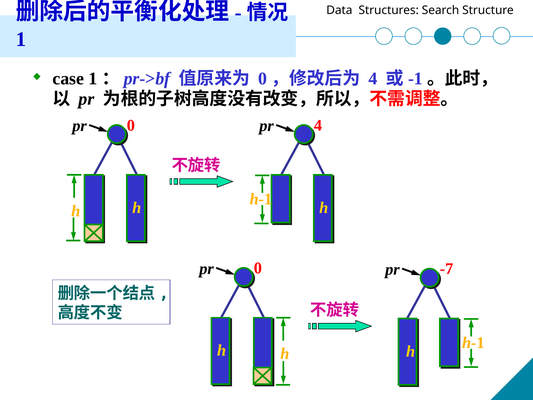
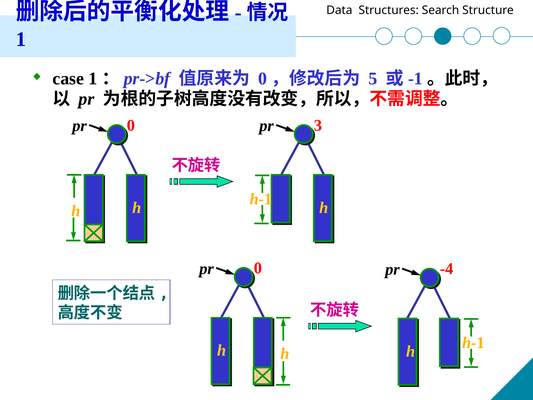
4: 4 -> 5 (373, 79)
pr 4: 4 -> 3 (318, 125)
-7: -7 -> -4 (447, 269)
